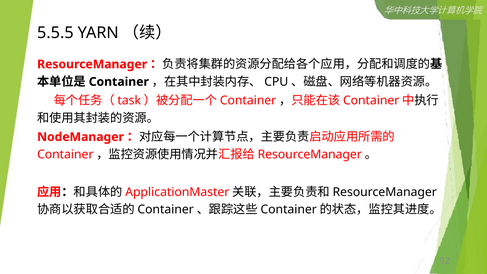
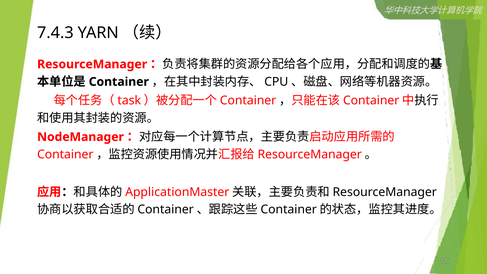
5.5.5: 5.5.5 -> 7.4.3 (55, 33)
